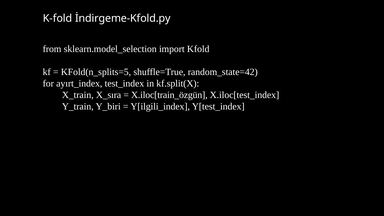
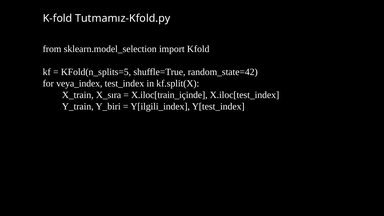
İndirgeme-Kfold.py: İndirgeme-Kfold.py -> Tutmamız-Kfold.py (123, 18)
ayırt_index: ayırt_index -> veya_index (79, 84)
X.iloc[train_özgün: X.iloc[train_özgün -> X.iloc[train_içinde (169, 95)
